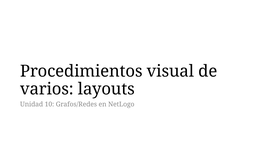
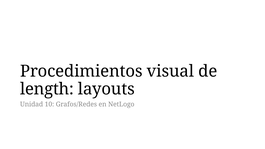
varios: varios -> length (47, 89)
